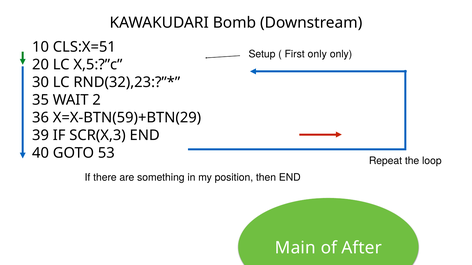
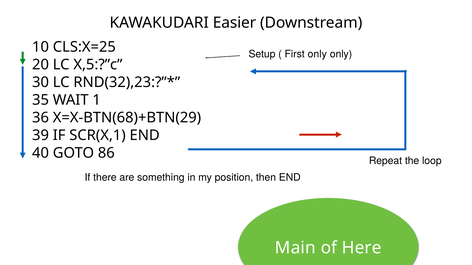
Bomb: Bomb -> Easier (234, 23)
CLS:X=51: CLS:X=51 -> CLS:X=25 (84, 47)
2: 2 -> 1 (97, 100)
X=X-BTN(59)+BTN(29: X=X-BTN(59)+BTN(29 -> X=X-BTN(68)+BTN(29 (127, 118)
SCR(X,3: SCR(X,3 -> SCR(X,1 (98, 135)
53: 53 -> 86 (106, 153)
After: After -> Here (362, 248)
